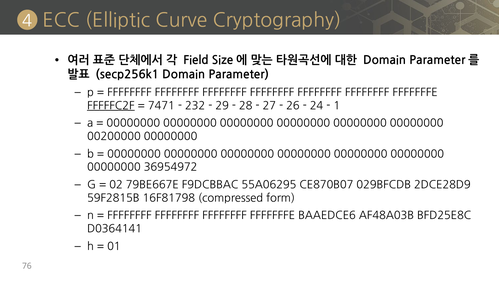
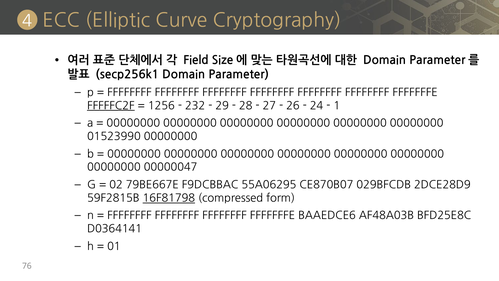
7471: 7471 -> 1256 (161, 106)
00200000: 00200000 -> 01523990 (114, 136)
36954972: 36954972 -> 00000047 (171, 167)
16F81798 underline: none -> present (169, 198)
